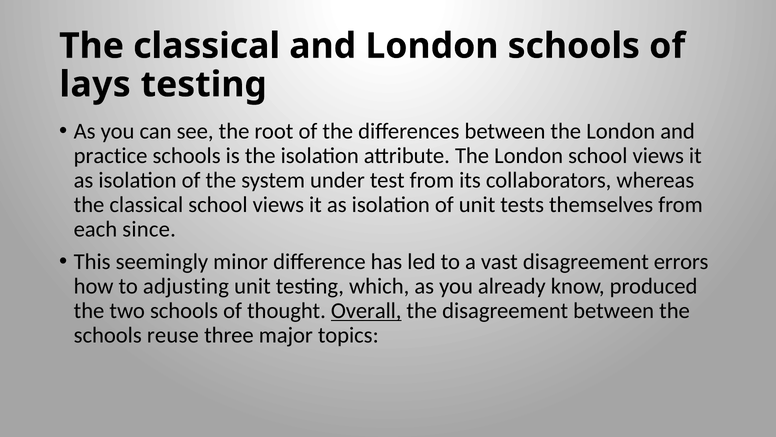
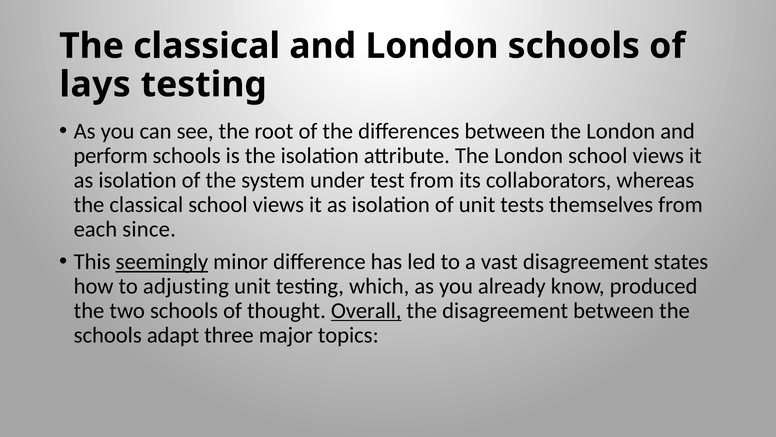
practice: practice -> perform (111, 156)
seemingly underline: none -> present (162, 262)
errors: errors -> states (681, 262)
reuse: reuse -> adapt (173, 335)
